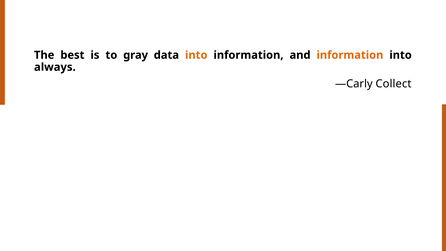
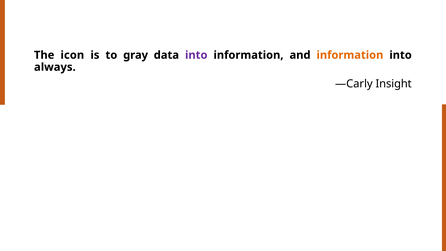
best: best -> icon (72, 55)
into colour: orange -> purple (196, 55)
Collect: Collect -> Insight (394, 84)
